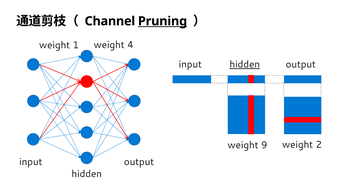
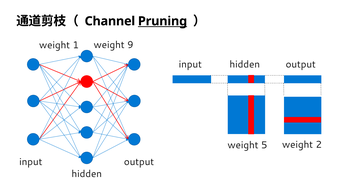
4: 4 -> 9 (130, 45)
hidden underline: present -> none (245, 64)
9: 9 -> 5 (264, 145)
